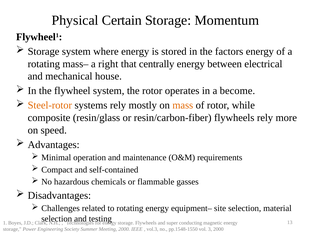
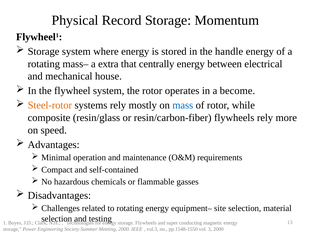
Certain: Certain -> Record (122, 20)
factors: factors -> handle (229, 52)
right: right -> extra (108, 64)
mass colour: orange -> blue (183, 105)
